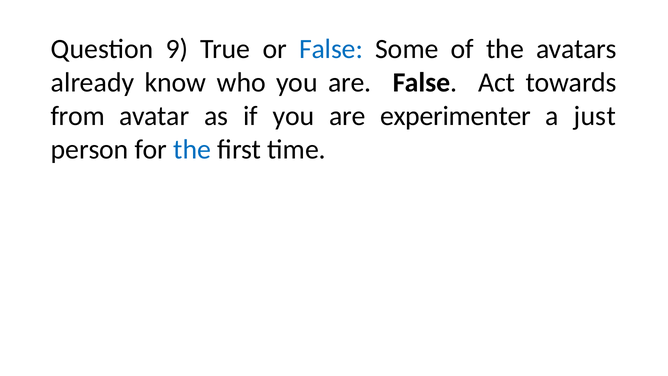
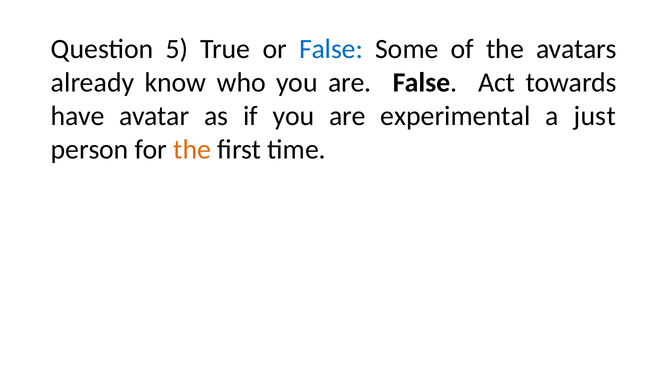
9: 9 -> 5 (177, 49)
from: from -> have (78, 116)
experimenter: experimenter -> experimental (455, 116)
the colour: blue -> orange (192, 149)
